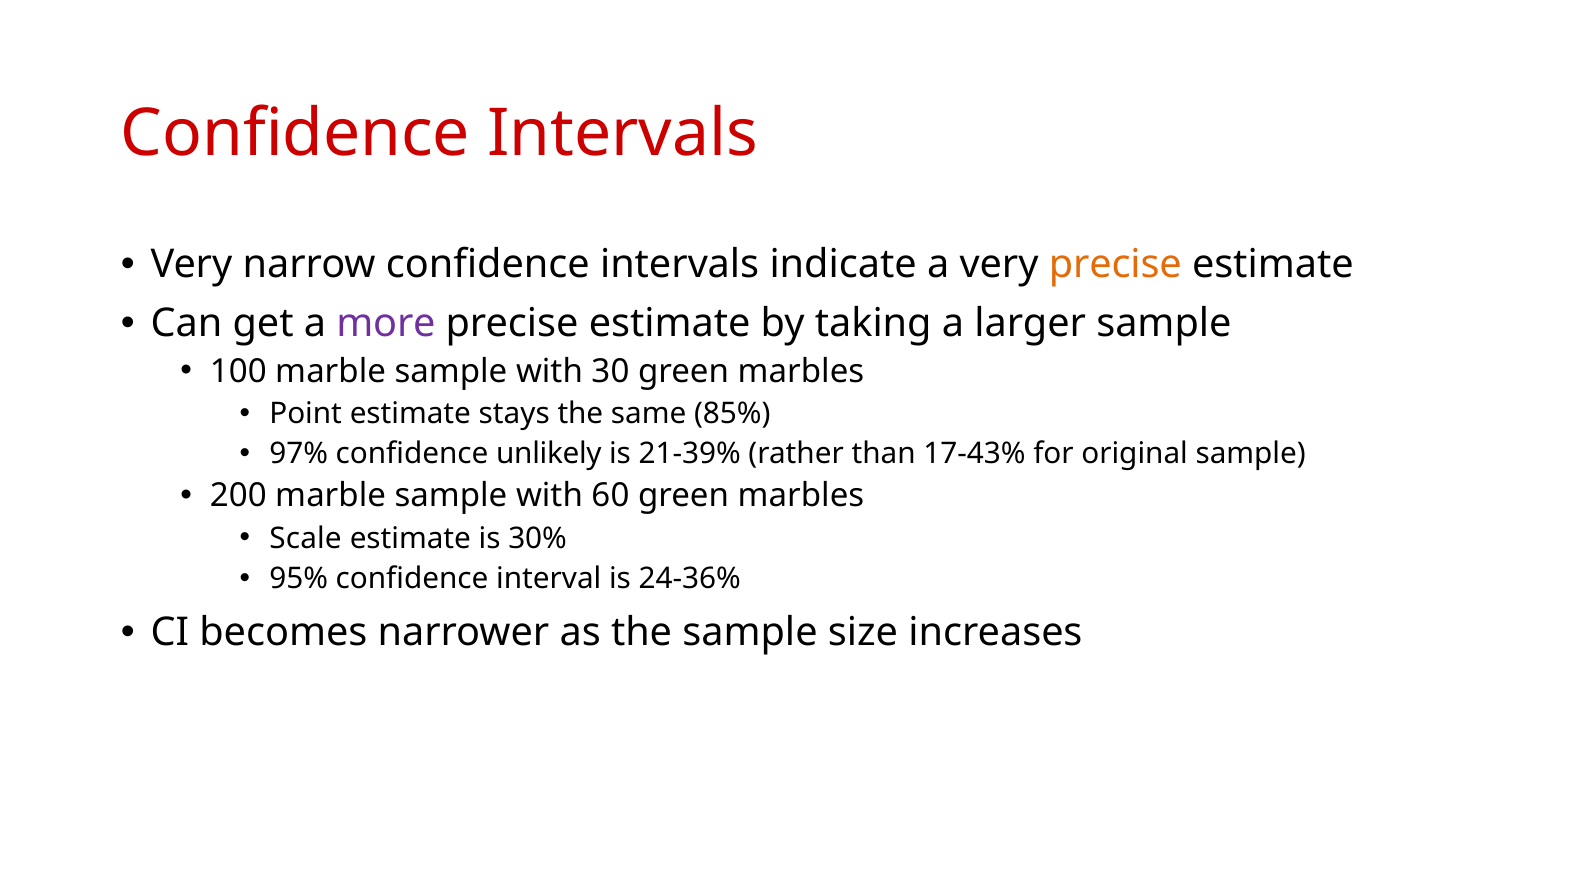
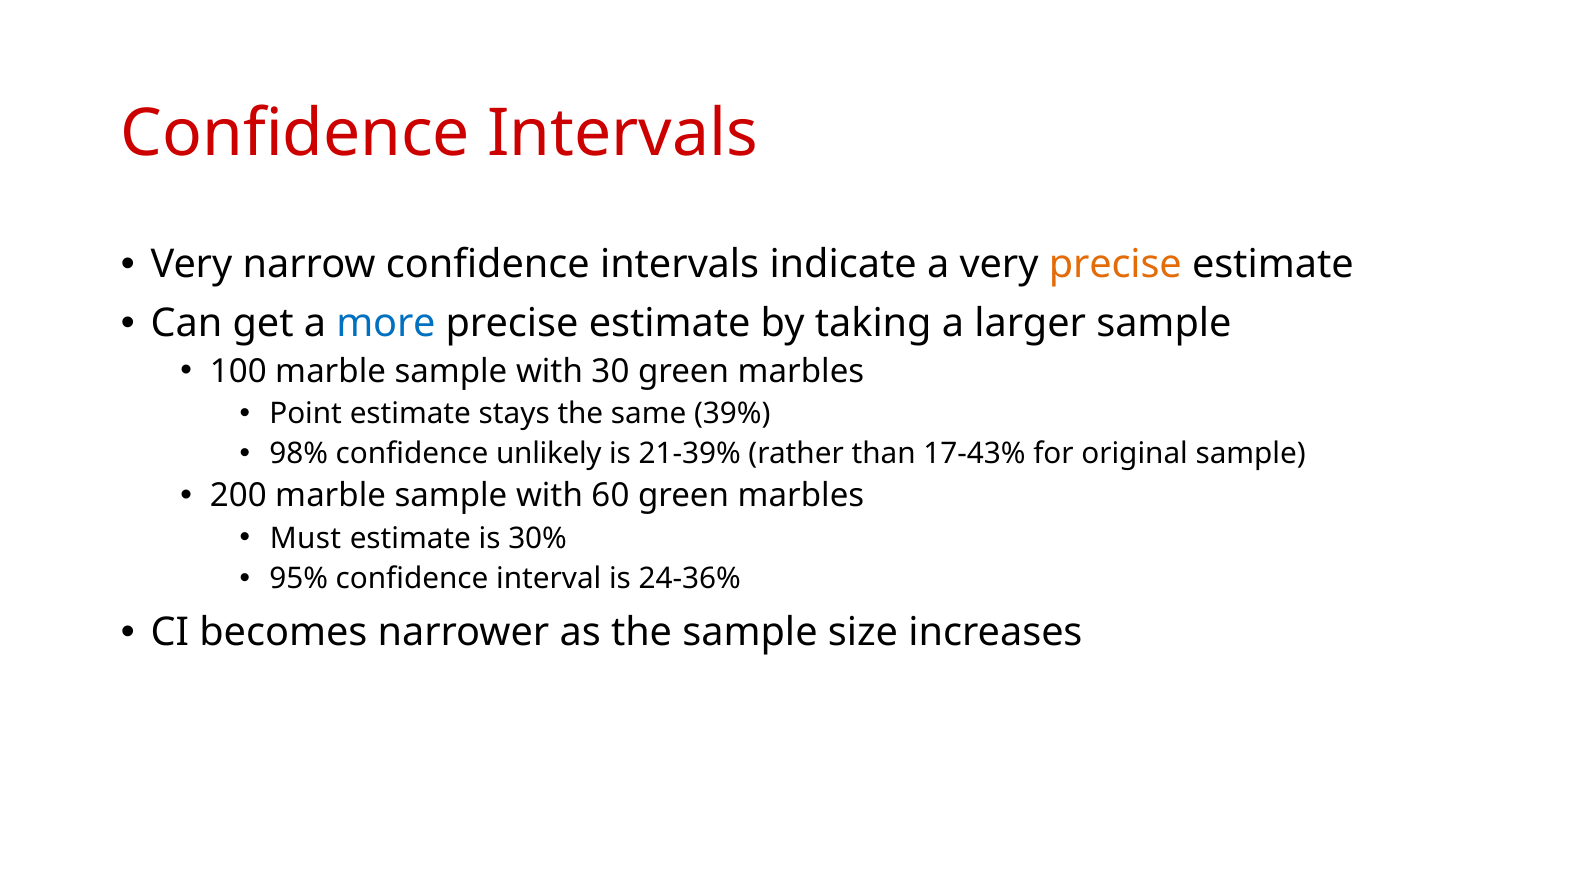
more colour: purple -> blue (386, 324)
85%: 85% -> 39% (732, 413)
97%: 97% -> 98% (299, 454)
Scale: Scale -> Must (306, 538)
